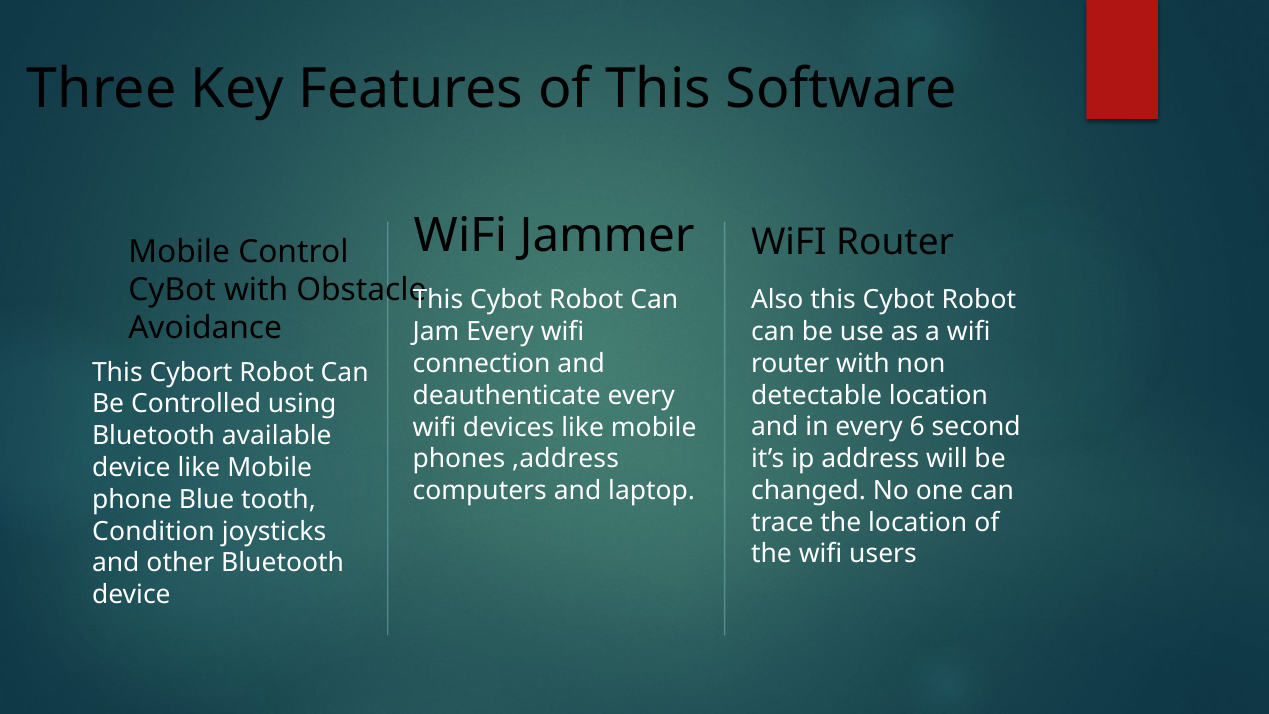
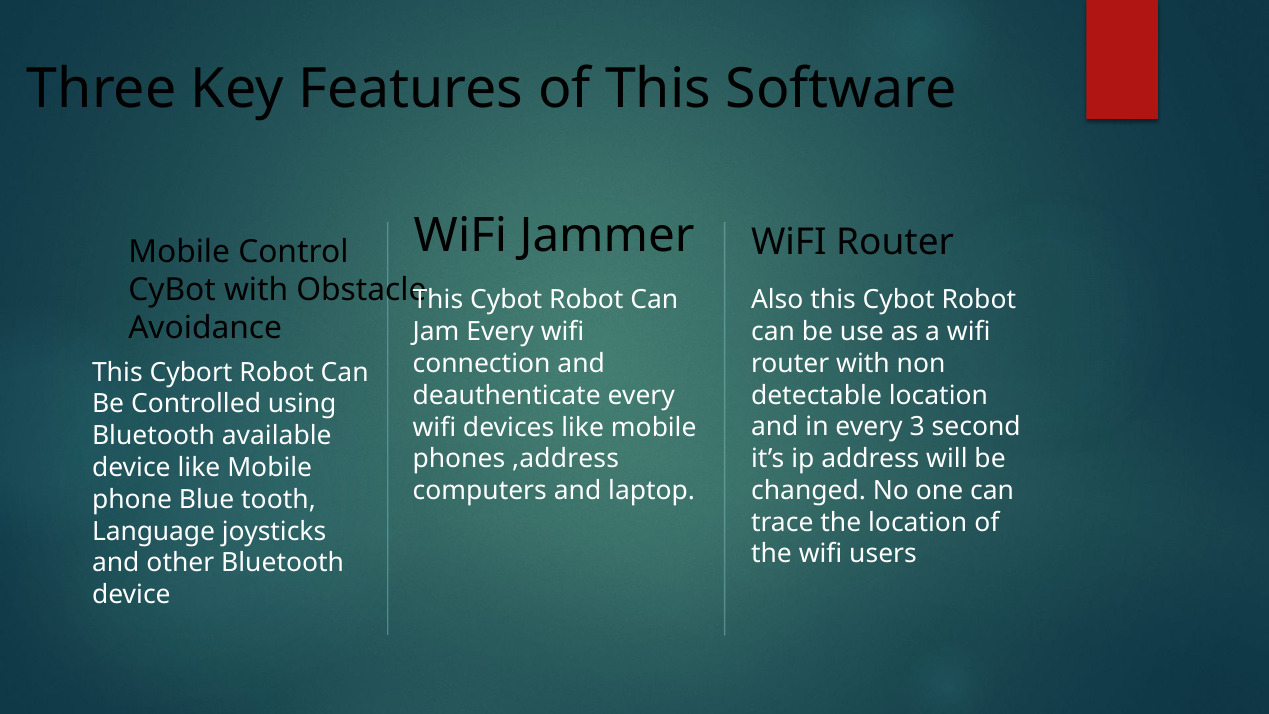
6: 6 -> 3 (917, 427)
Condition: Condition -> Language (154, 531)
